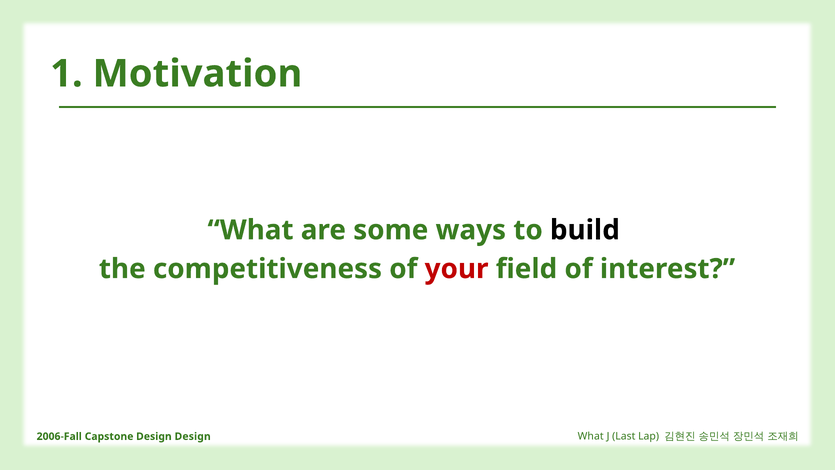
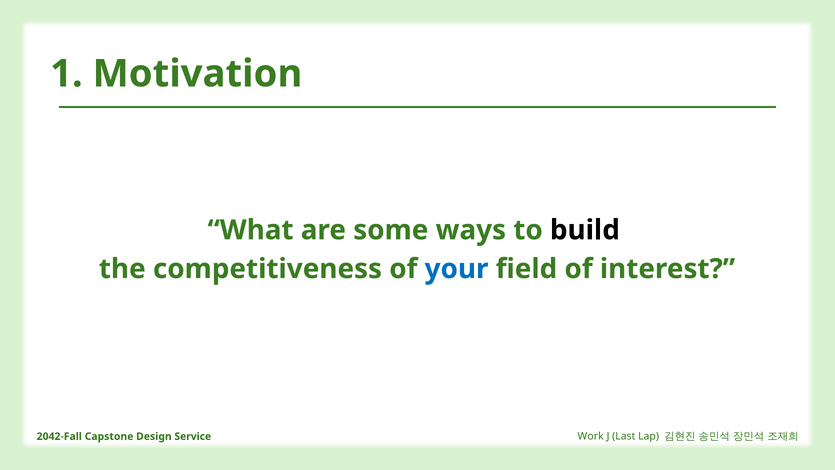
your colour: red -> blue (457, 269)
What: What -> Work (591, 436)
2006-Fall: 2006-Fall -> 2042-Fall (59, 436)
Design Design: Design -> Service (193, 436)
